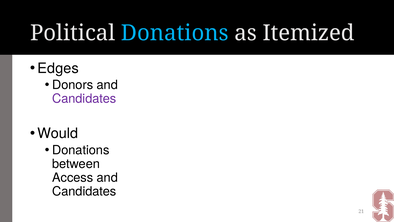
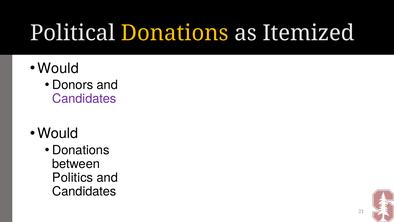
Donations colour: light blue -> yellow (175, 33)
Edges: Edges -> Would (58, 68)
Access: Access -> Politics (73, 177)
